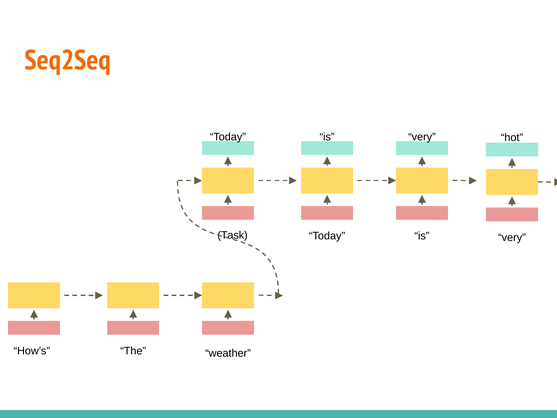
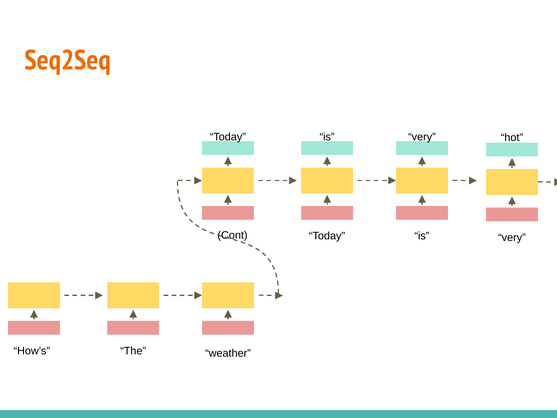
Task: Task -> Cont (233, 235)
